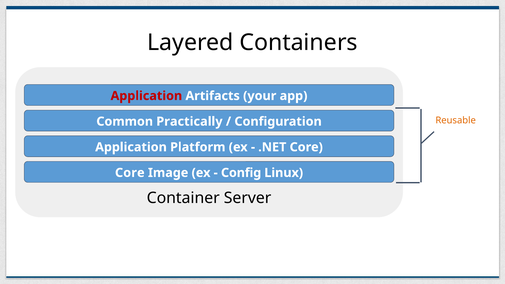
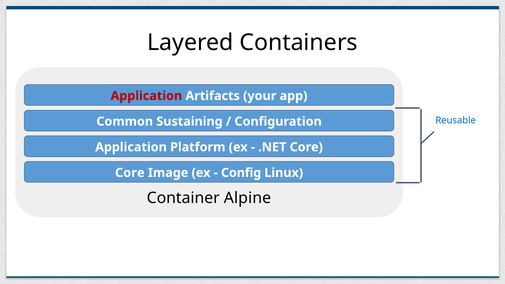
Reusable colour: orange -> blue (456, 120)
Practically: Practically -> Sustaining (189, 122)
Server: Server -> Alpine (247, 198)
